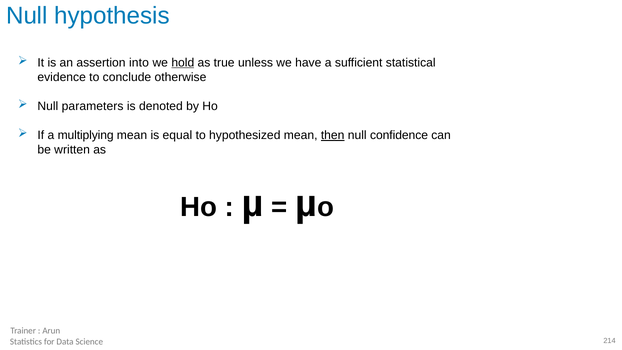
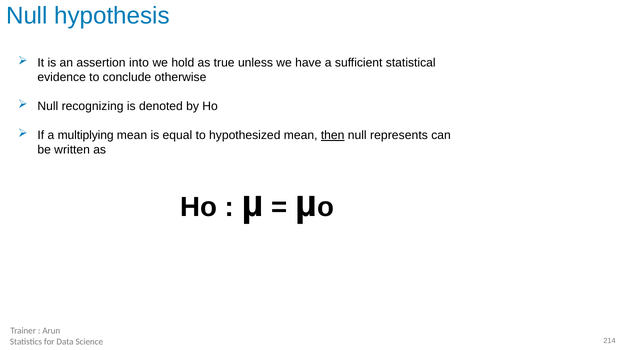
hold underline: present -> none (183, 63)
parameters: parameters -> recognizing (93, 106)
confidence: confidence -> represents (399, 135)
